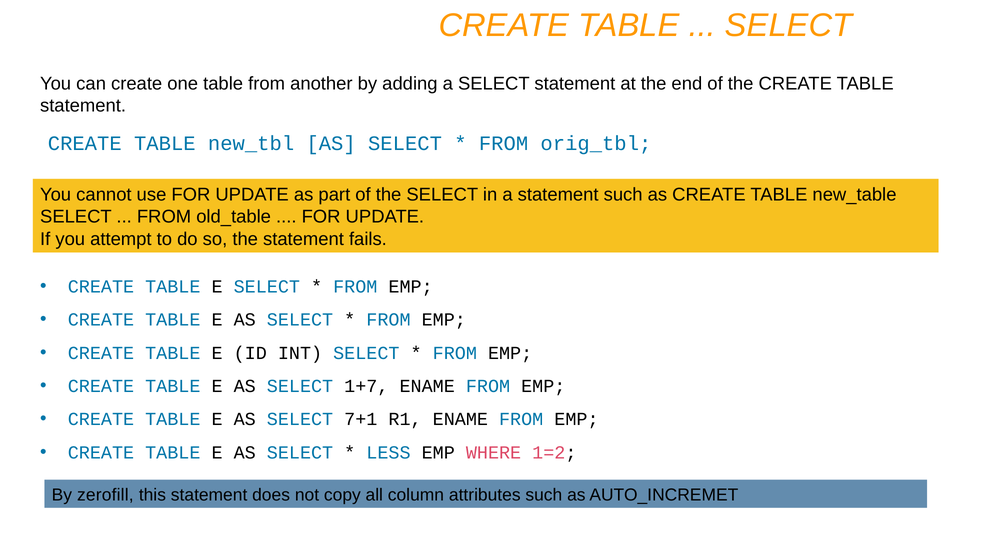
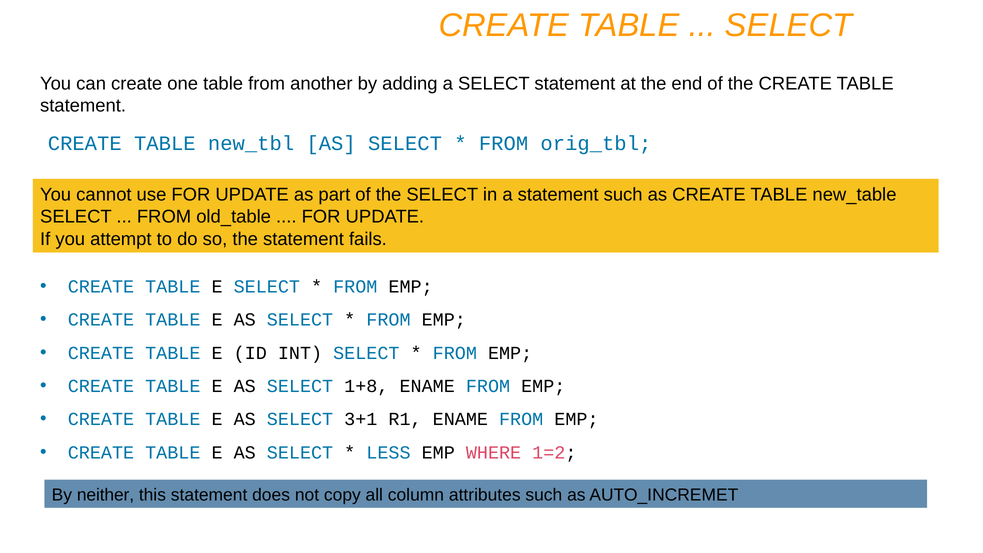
1+7: 1+7 -> 1+8 (366, 386)
7+1: 7+1 -> 3+1 (361, 419)
zerofill: zerofill -> neither (106, 495)
